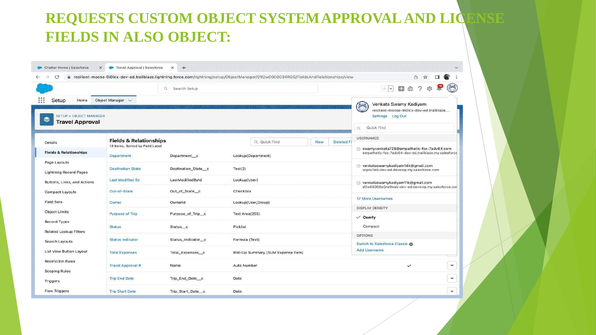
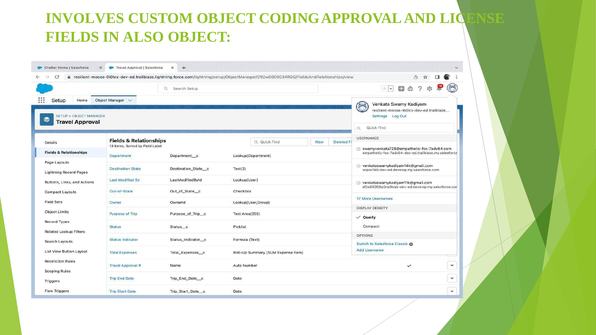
REQUESTS: REQUESTS -> INVOLVES (85, 18)
SYSTEM: SYSTEM -> CODING (289, 18)
